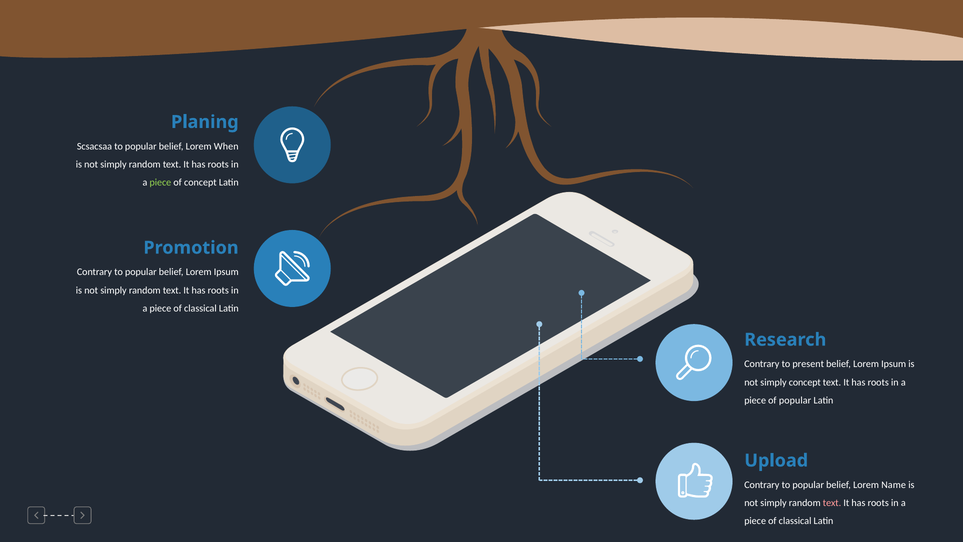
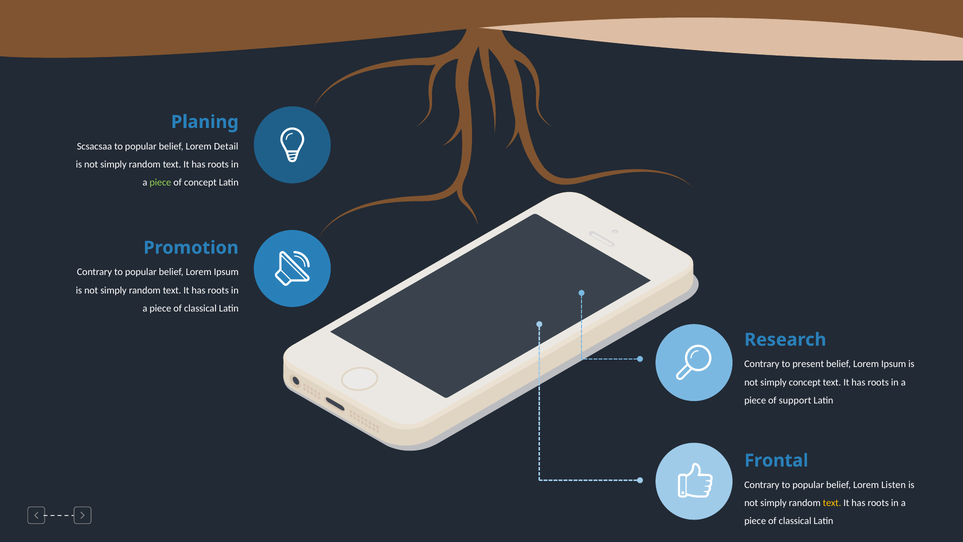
When: When -> Detail (226, 146)
of popular: popular -> support (795, 400)
Upload: Upload -> Frontal (776, 460)
Name: Name -> Listen (894, 485)
text colour: pink -> yellow (832, 503)
